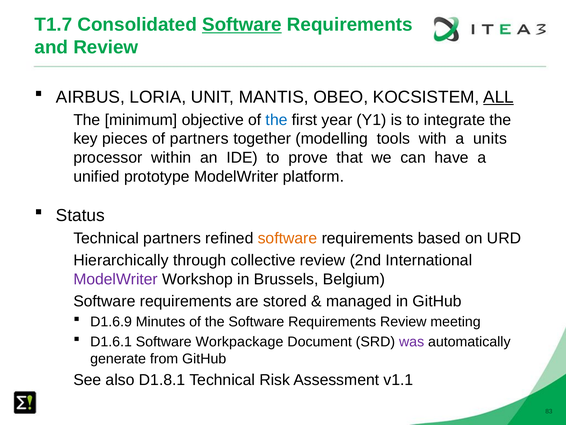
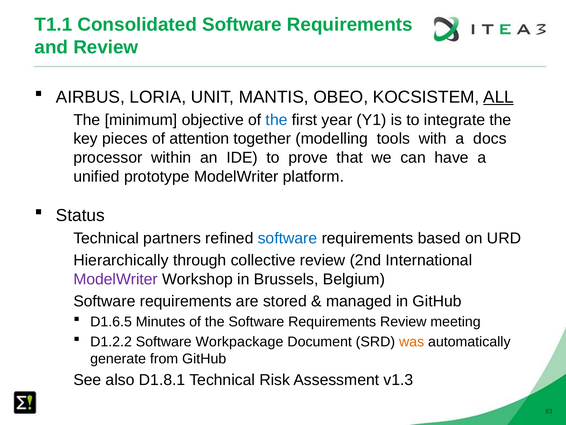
T1.7: T1.7 -> T1.1 (53, 25)
Software underline: present -> none (242, 25)
of partners: partners -> attention (199, 139)
units: units -> docs (490, 139)
software colour: orange -> blue (288, 238)
D1.6.9: D1.6.9 -> D1.6.5 (111, 322)
D1.6.1: D1.6.1 -> D1.2.2 (111, 341)
was colour: purple -> orange (412, 341)
v1.1: v1.1 -> v1.3 (398, 379)
